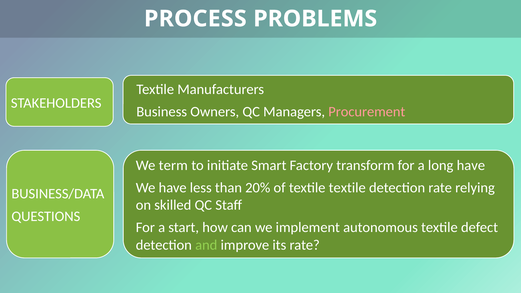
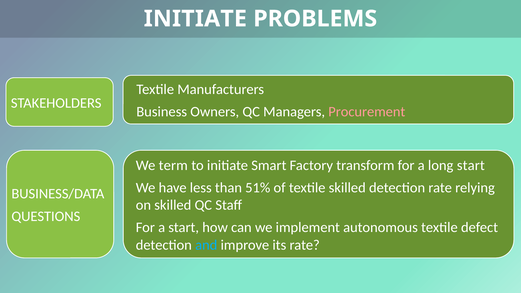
PROCESS: PROCESS -> INITIATE (195, 19)
long have: have -> start (471, 165)
20%: 20% -> 51% (258, 188)
textile textile: textile -> skilled (347, 188)
and colour: light green -> light blue (206, 245)
